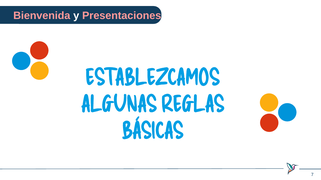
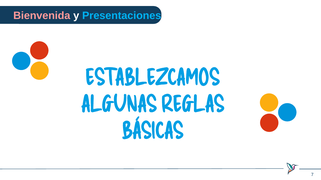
Presentaciones colour: pink -> light blue (122, 16)
